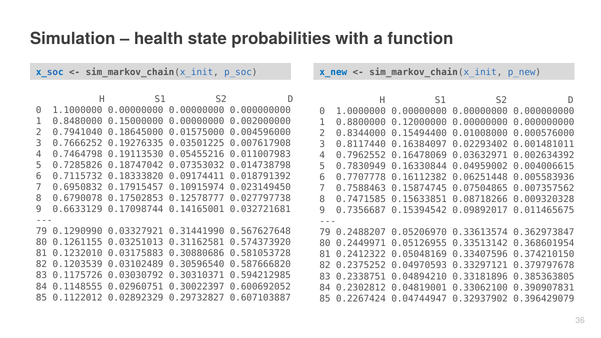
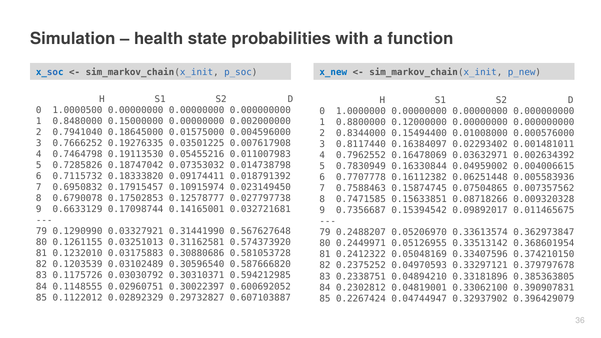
1.1000000: 1.1000000 -> 1.0000500 (77, 110)
